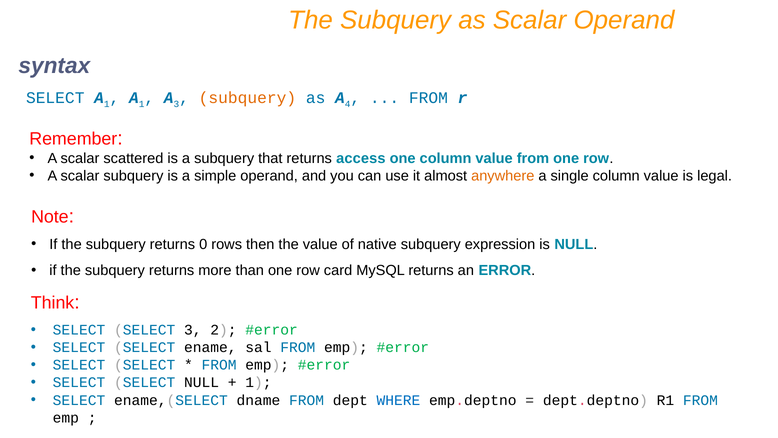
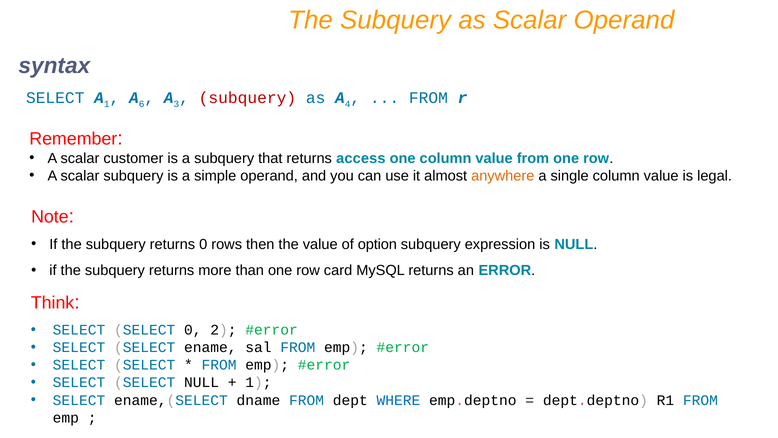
1: 1 -> 6 (142, 104)
subquery colour: orange -> red (247, 98)
scattered: scattered -> customer (133, 158)
native: native -> option (377, 244)
SELECT 3: 3 -> 0 (193, 330)
